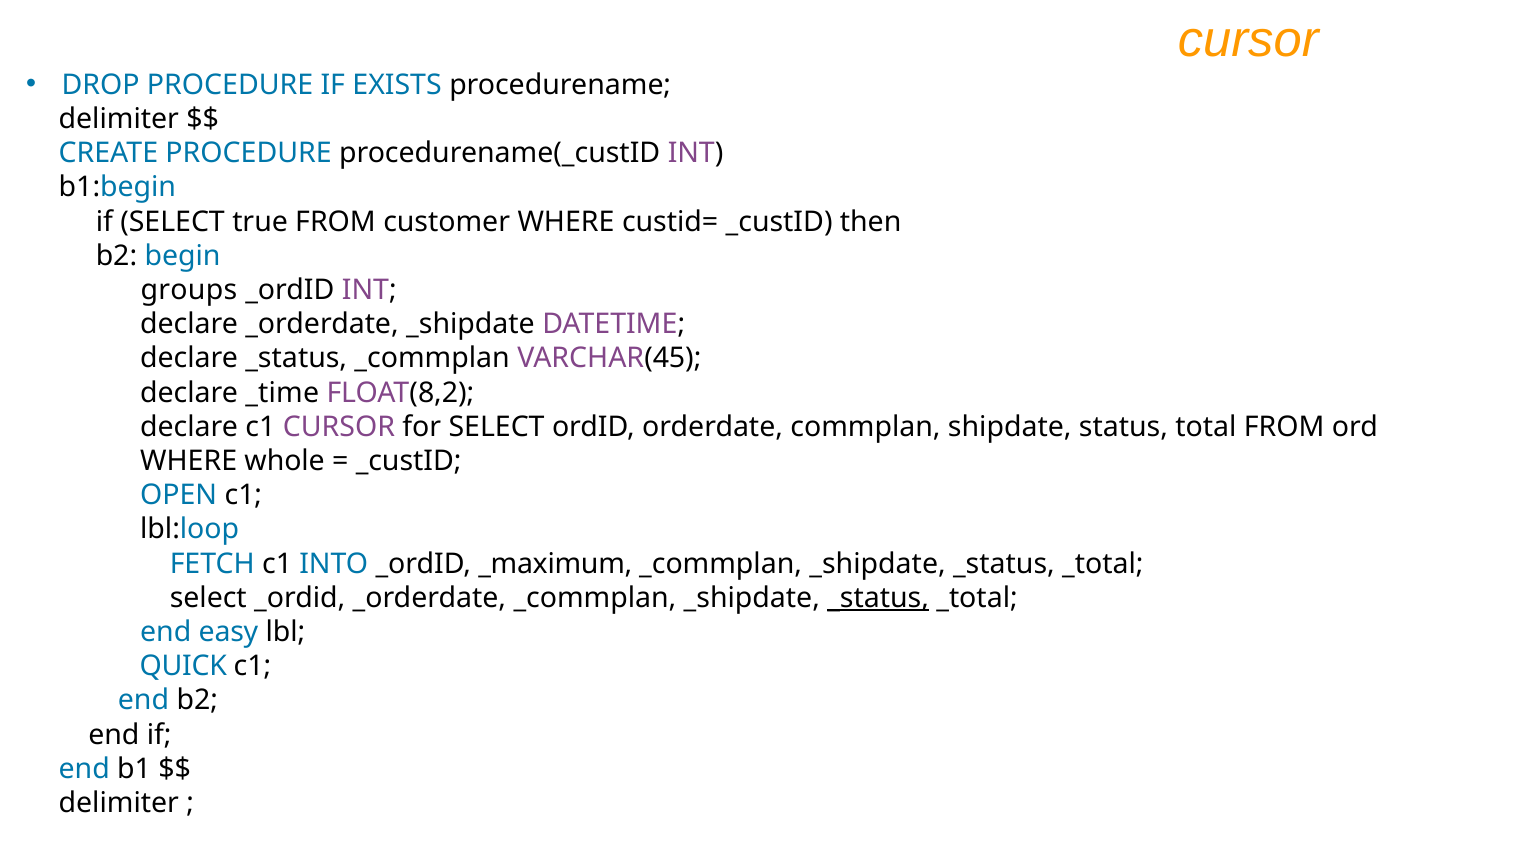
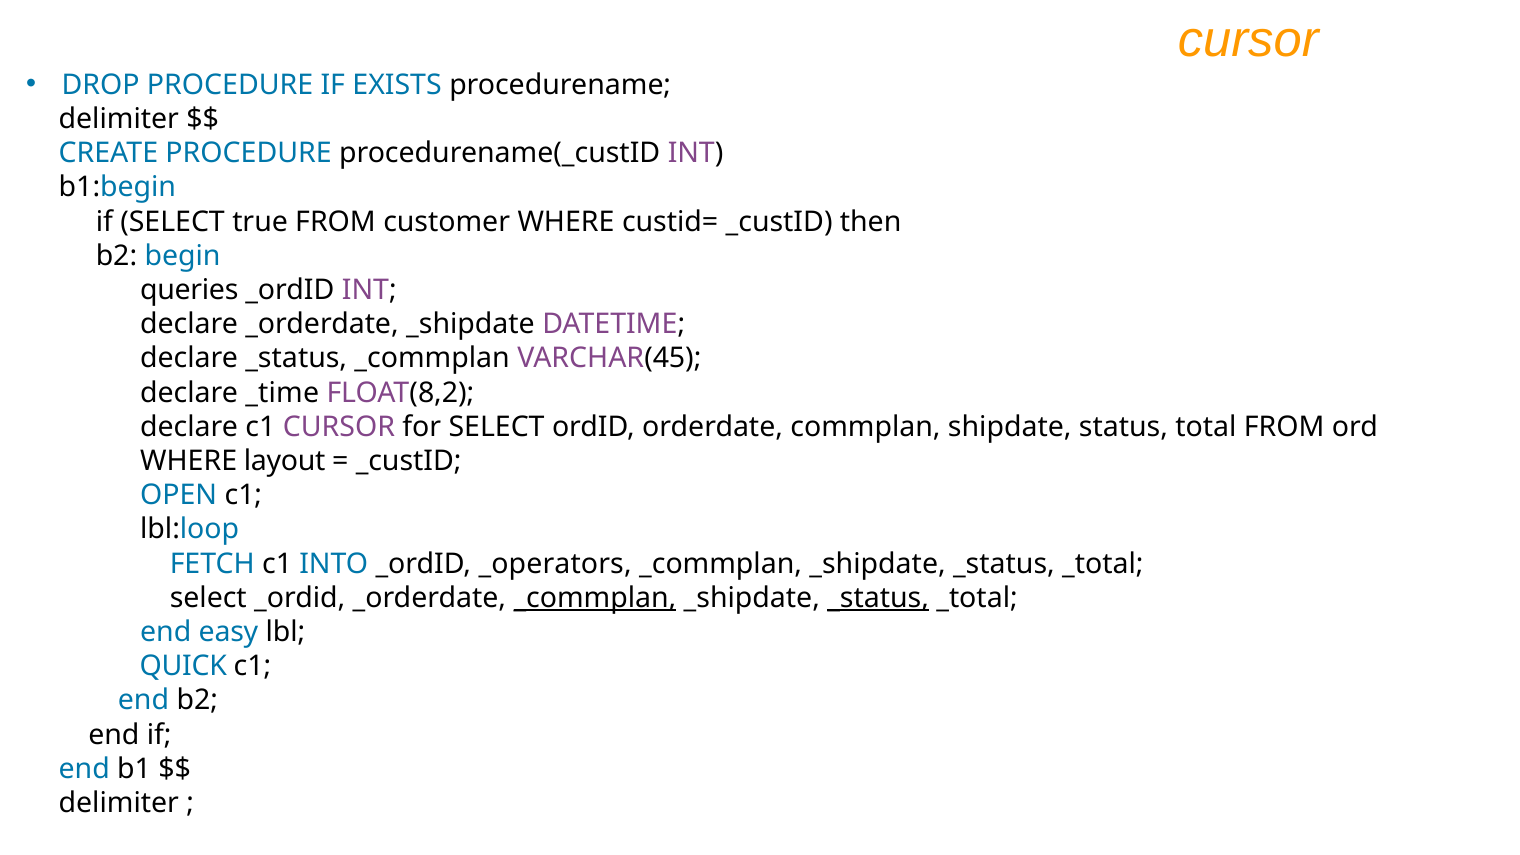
groups: groups -> queries (189, 290)
whole: whole -> layout (285, 461)
_maximum: _maximum -> _operators (555, 564)
_commplan underline: none -> present (595, 598)
